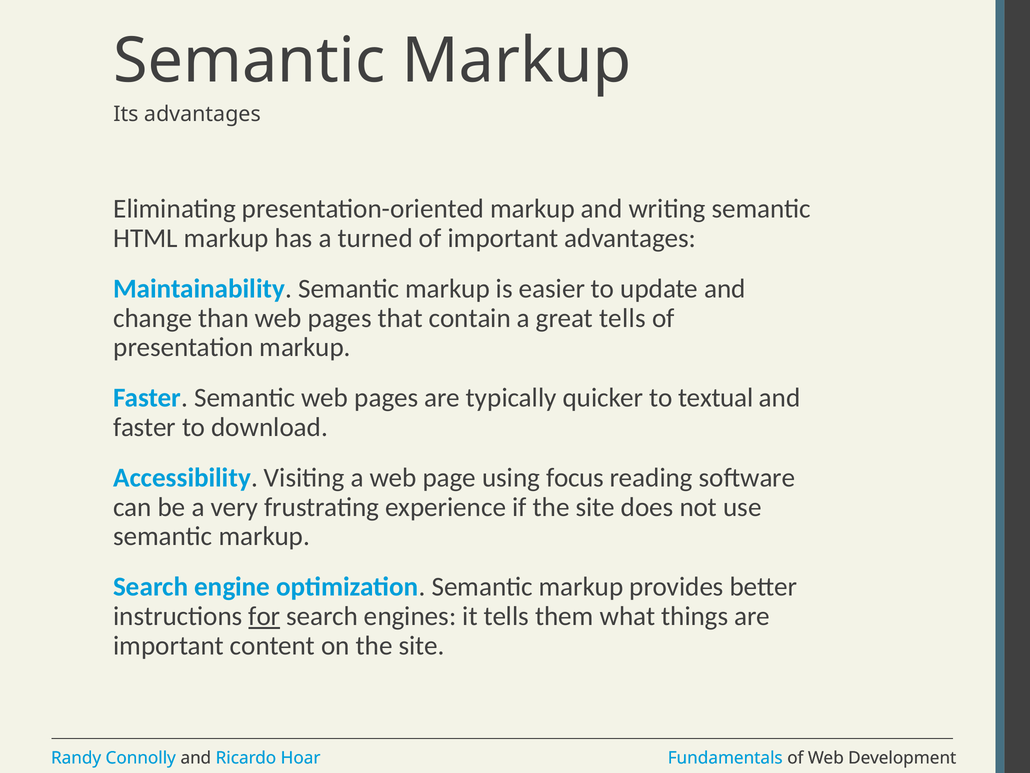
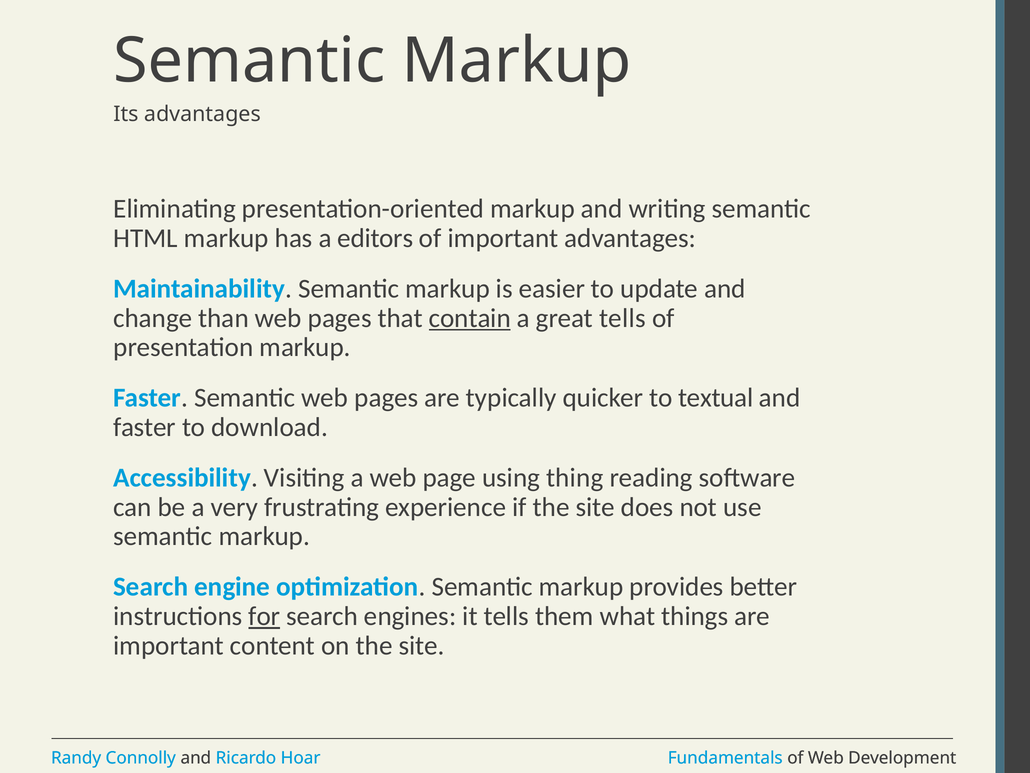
turned: turned -> editors (375, 238)
contain underline: none -> present (470, 318)
focus: focus -> thing (575, 477)
